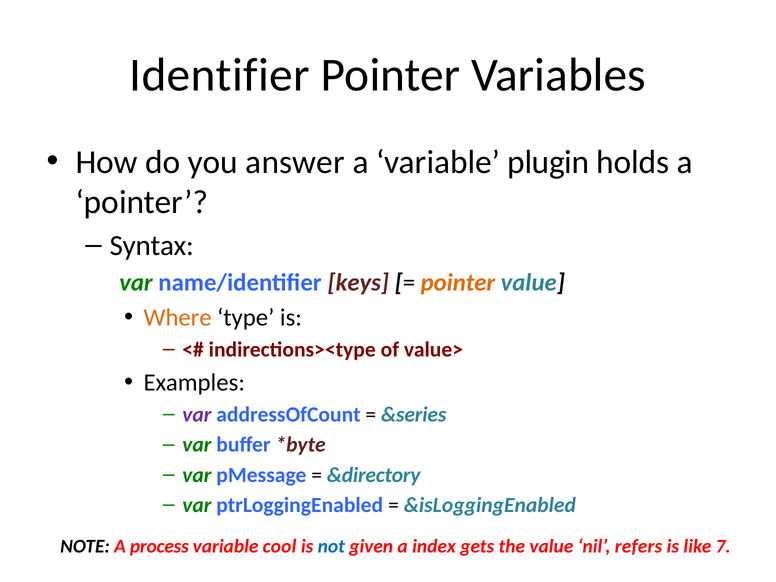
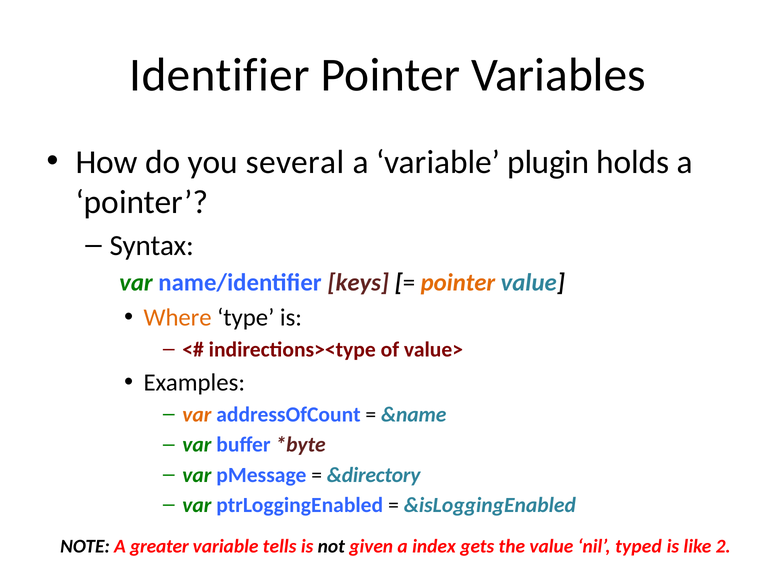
answer: answer -> several (295, 162)
var colour: purple -> orange (197, 415)
&series: &series -> &name (414, 415)
process: process -> greater (159, 547)
cool: cool -> tells (280, 547)
not colour: blue -> black (331, 547)
refers: refers -> typed (638, 547)
7: 7 -> 2 (723, 547)
